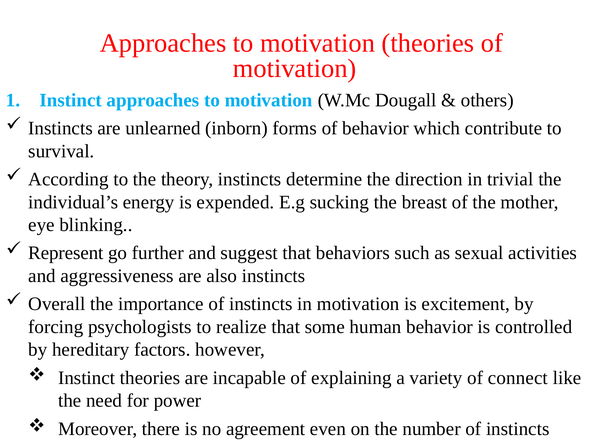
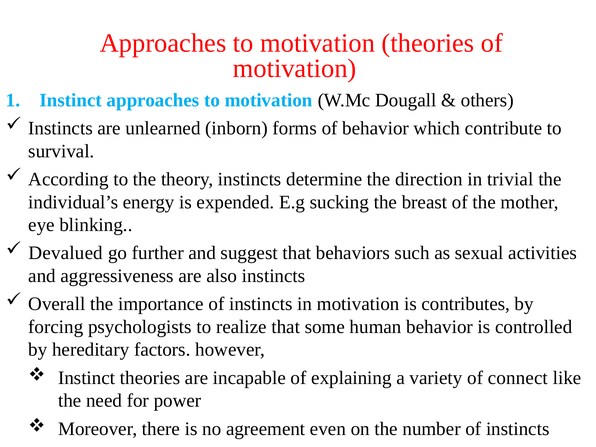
Represent: Represent -> Devalued (66, 253)
excitement: excitement -> contributes (466, 304)
